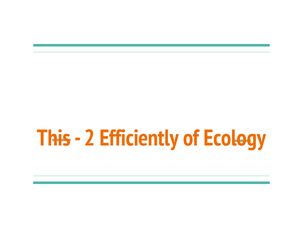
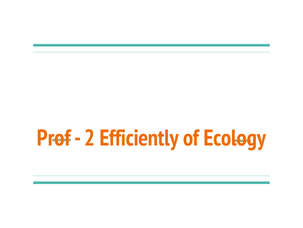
This: This -> Prof (54, 138)
